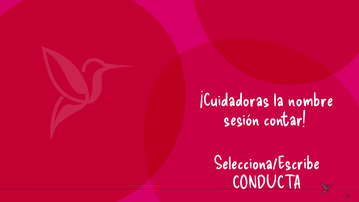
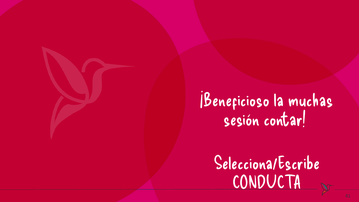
¡Cuidadoras: ¡Cuidadoras -> ¡Beneficioso (235, 100)
nombre: nombre -> muchas (311, 100)
